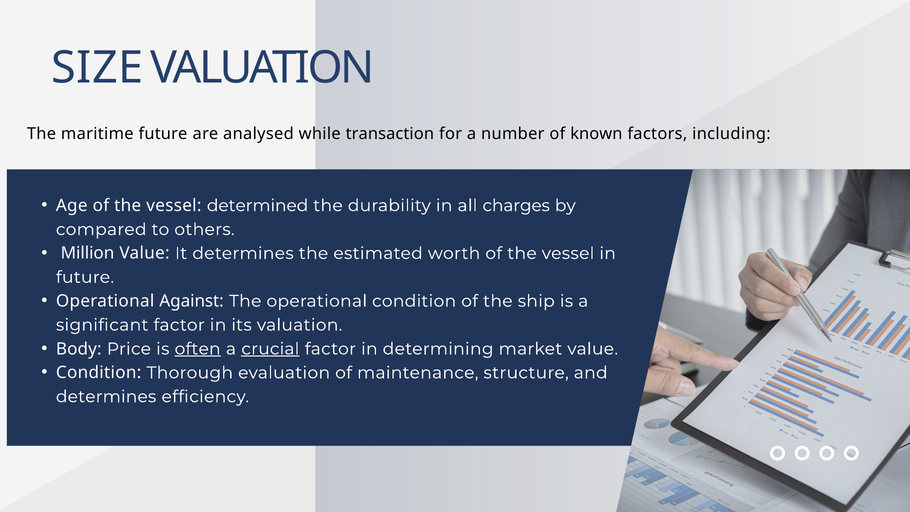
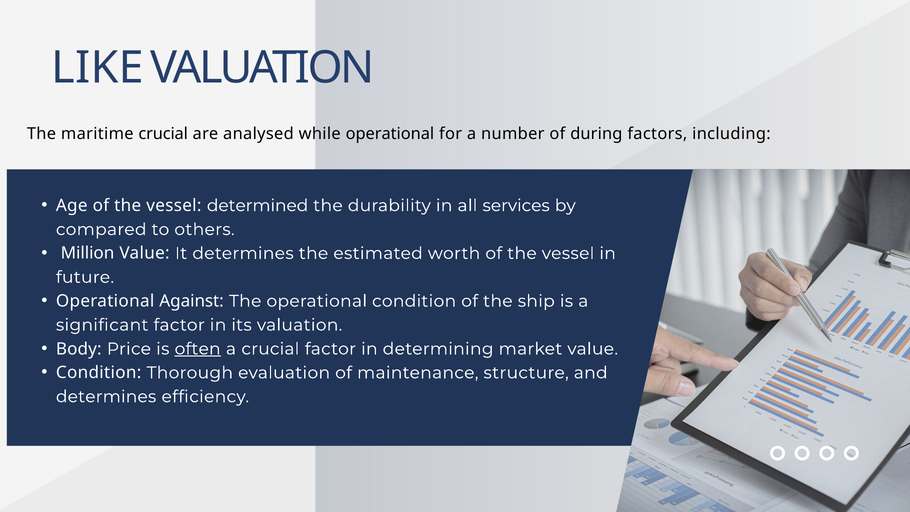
SIZE: SIZE -> LIKE (97, 68)
maritime future: future -> crucial (163, 134)
while transaction: transaction -> operational (390, 134)
known: known -> during (596, 134)
charges: charges -> services (516, 206)
crucial underline: present -> none (270, 349)
